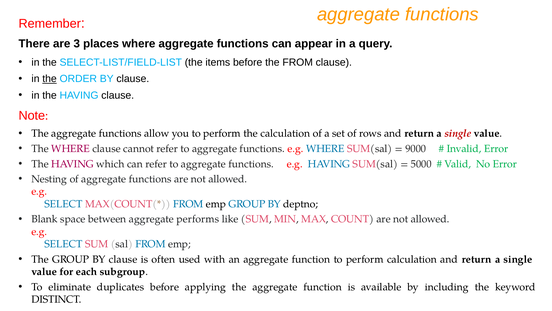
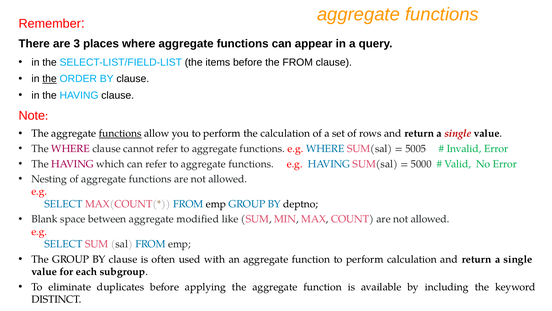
functions underline: none -> present (120, 133)
9000: 9000 -> 5005 (416, 148)
performs: performs -> modified (198, 219)
